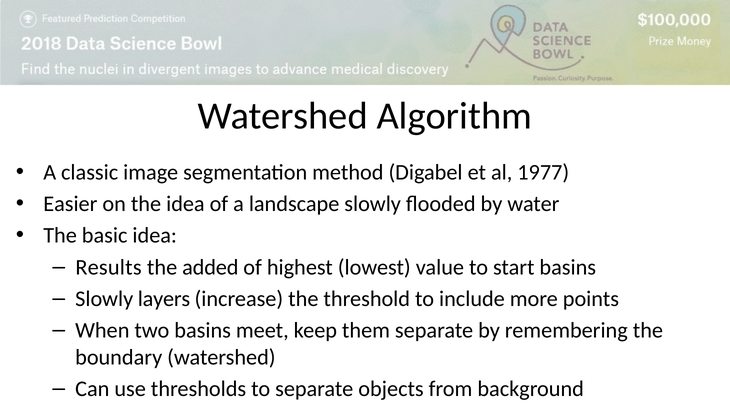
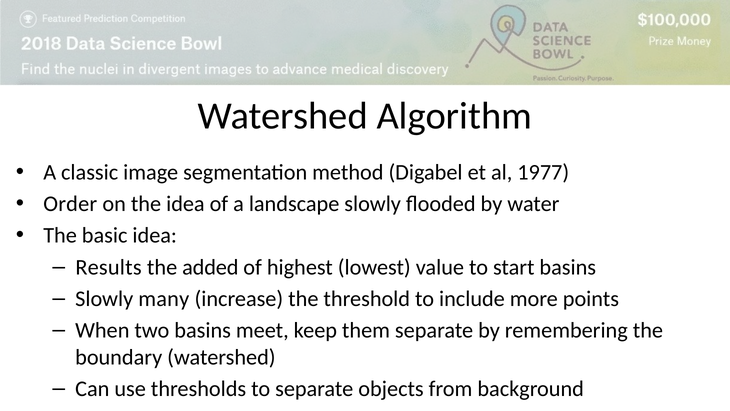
Easier: Easier -> Order (70, 204)
layers: layers -> many (164, 299)
